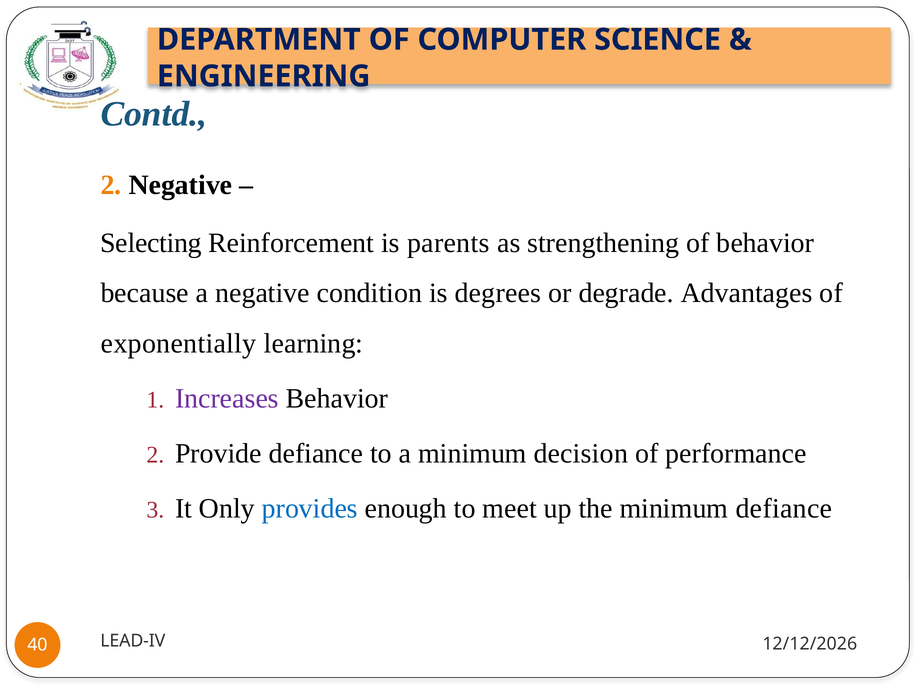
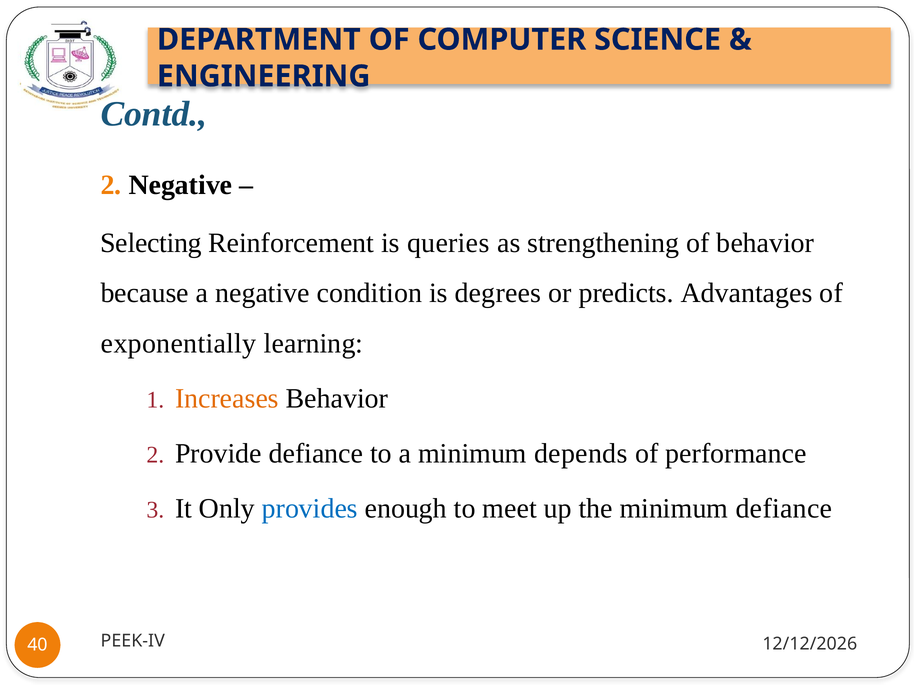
parents: parents -> queries (448, 243)
degrade: degrade -> predicts (626, 293)
Increases colour: purple -> orange (227, 399)
decision: decision -> depends (581, 454)
LEAD-IV: LEAD-IV -> PEEK-IV (133, 641)
